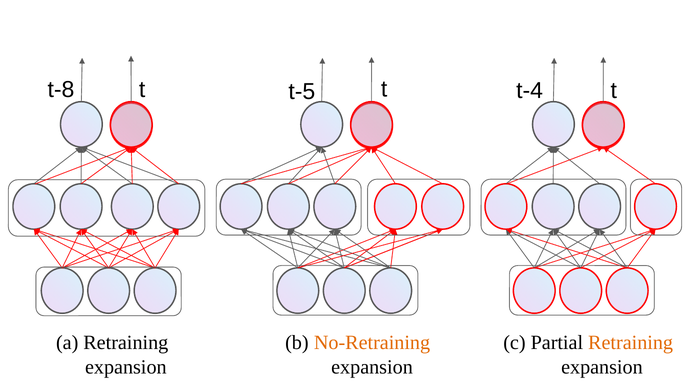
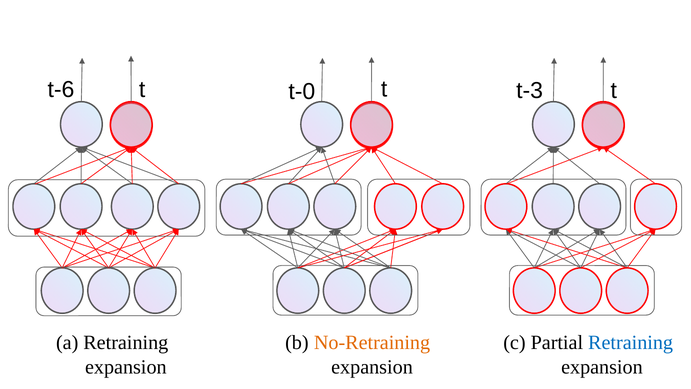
t-8: t-8 -> t-6 (61, 90)
t-5: t-5 -> t-0 (302, 91)
t-4: t-4 -> t-3 (530, 90)
Retraining colour: orange -> blue (631, 342)
